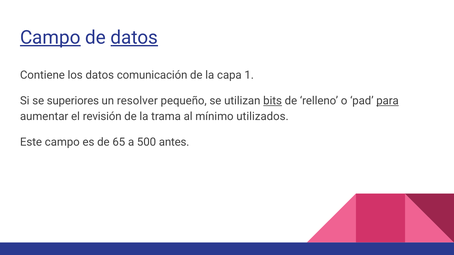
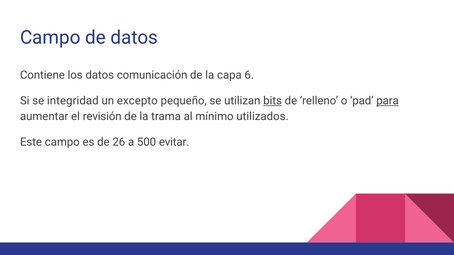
Campo underline: present -> none (50, 38)
datos underline: present -> none (134, 38)
1: 1 -> 6 (249, 75)
superiores: superiores -> integridad (73, 101)
resolver: resolver -> excepto (137, 101)
65: 65 -> 26 (119, 142)
antes: antes -> evitar (174, 142)
